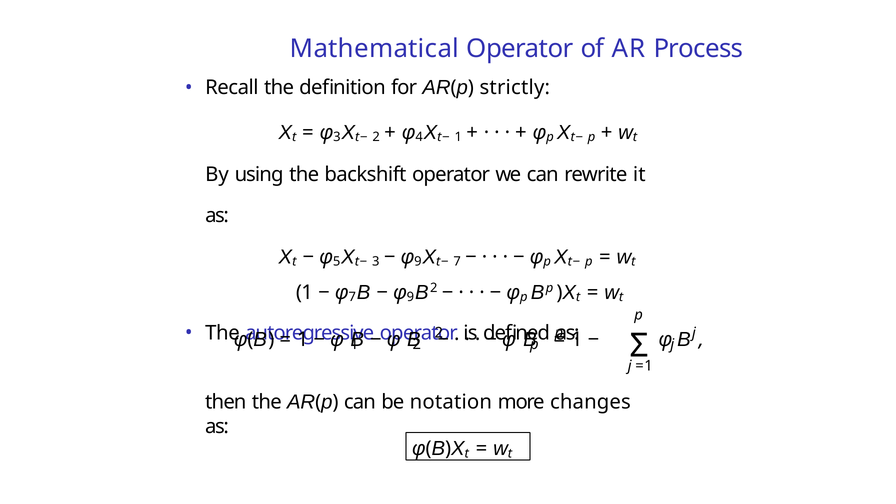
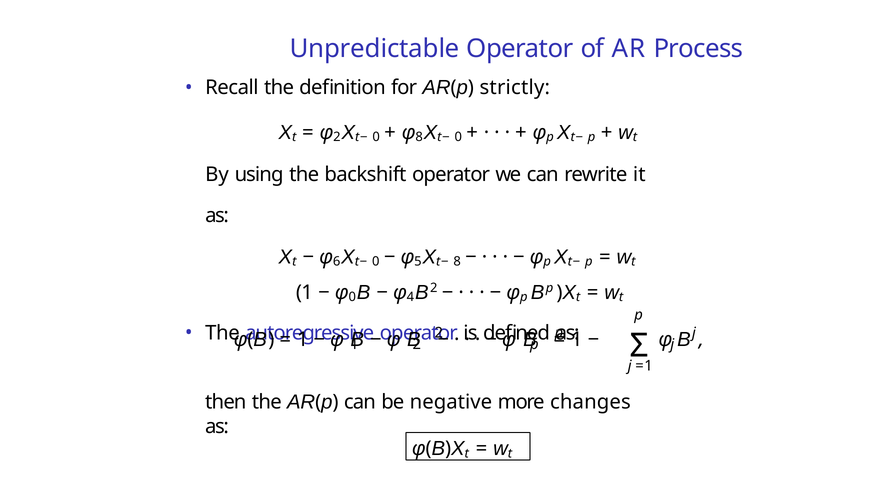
Mathematical: Mathematical -> Unpredictable (375, 49)
φ 3: 3 -> 2 (337, 137)
2: 2 -> 0 (376, 137)
φ 4: 4 -> 8 (419, 137)
1: 1 -> 0 (458, 137)
5: 5 -> 6 (337, 262)
3: 3 -> 0 (376, 262)
9: 9 -> 5 (418, 262)
7: 7 -> 8 (457, 262)
φ 7: 7 -> 0 (352, 297)
9: 9 -> 4 (410, 297)
notation: notation -> negative (451, 402)
